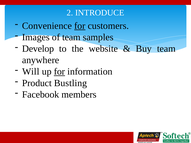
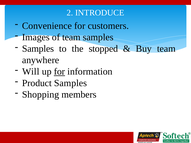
for underline: present -> none (80, 26)
Develop: Develop -> Samples (38, 49)
website: website -> stopped (103, 49)
Product Bustling: Bustling -> Samples (71, 83)
Facebook: Facebook -> Shopping (41, 95)
